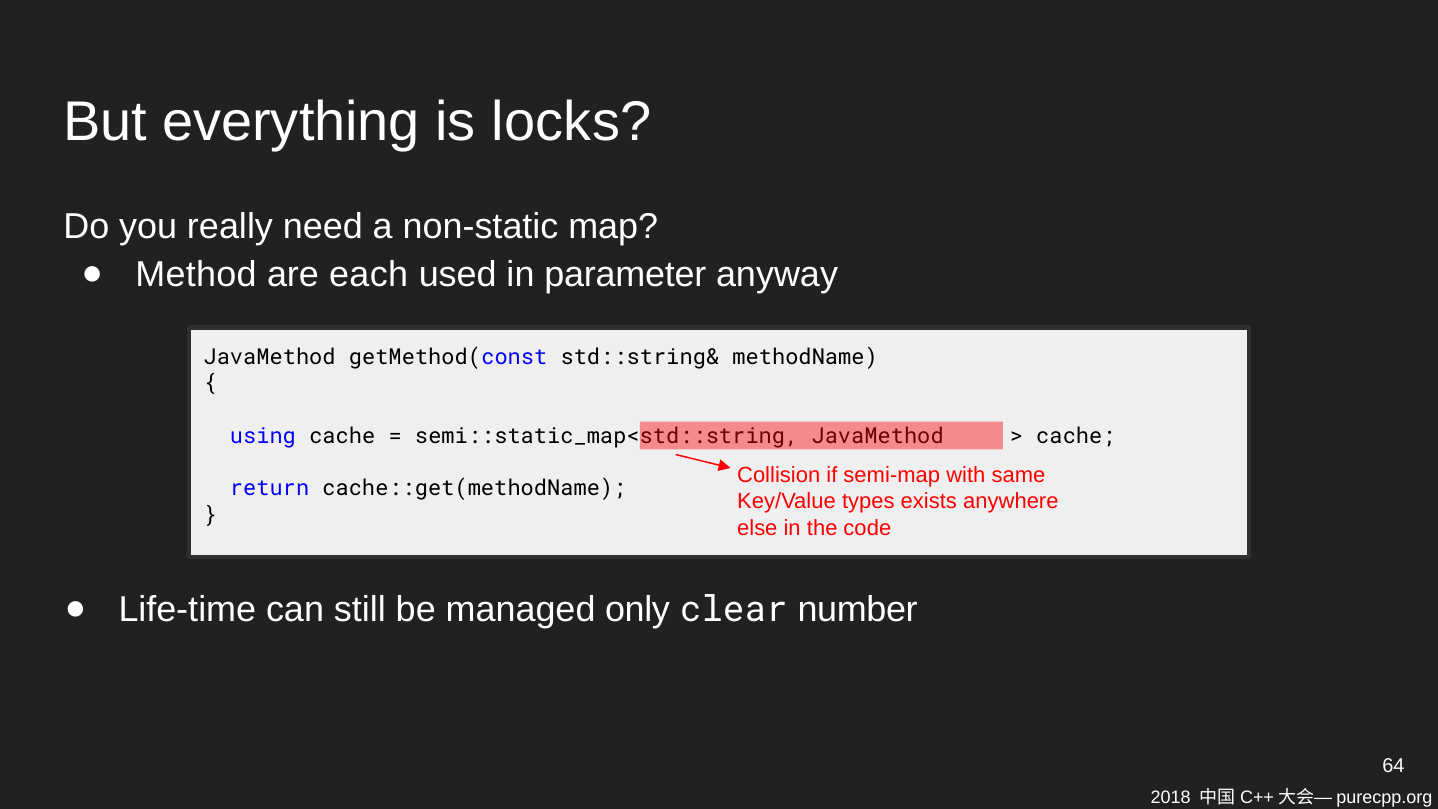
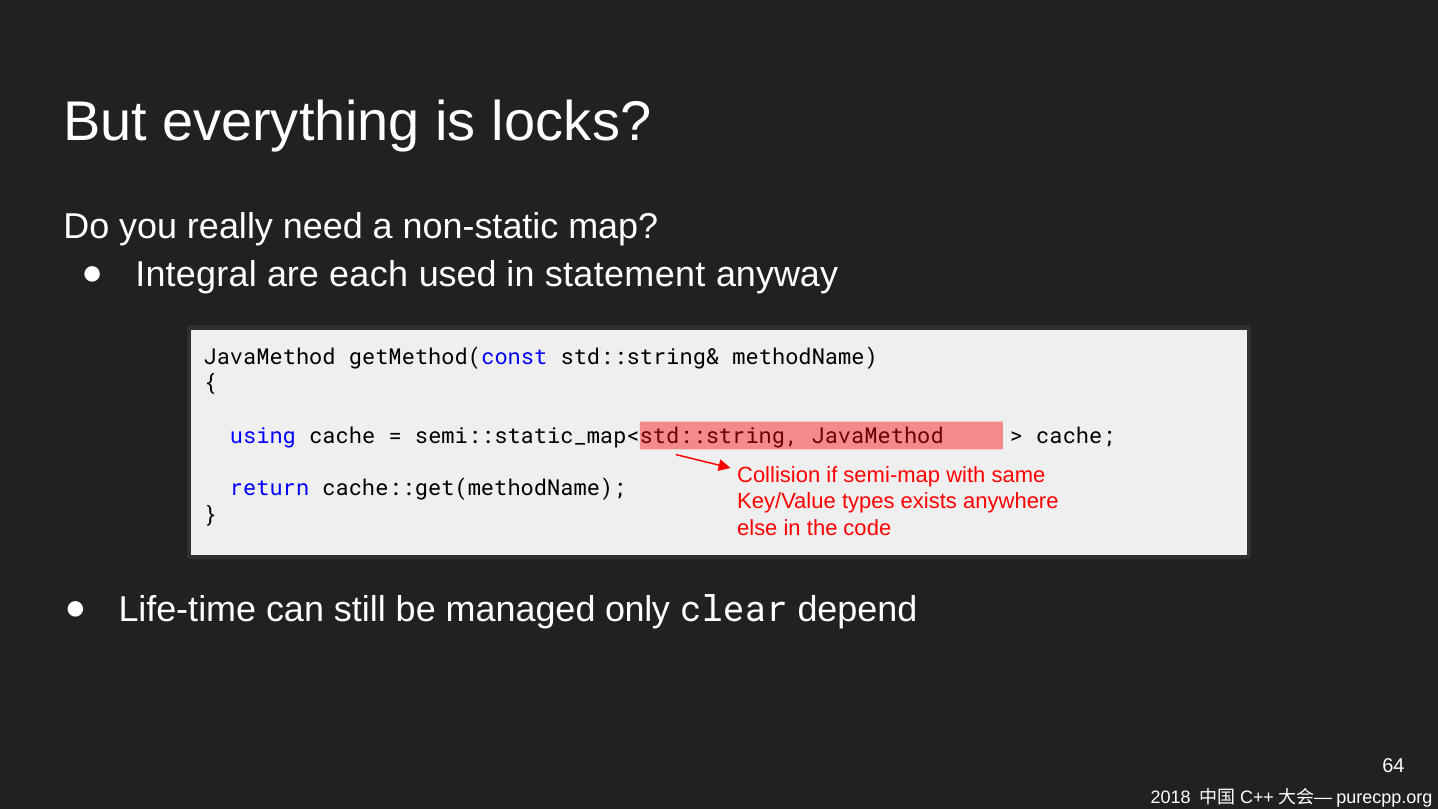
Method: Method -> Integral (196, 275)
parameter: parameter -> statement (625, 275)
number: number -> depend (857, 609)
